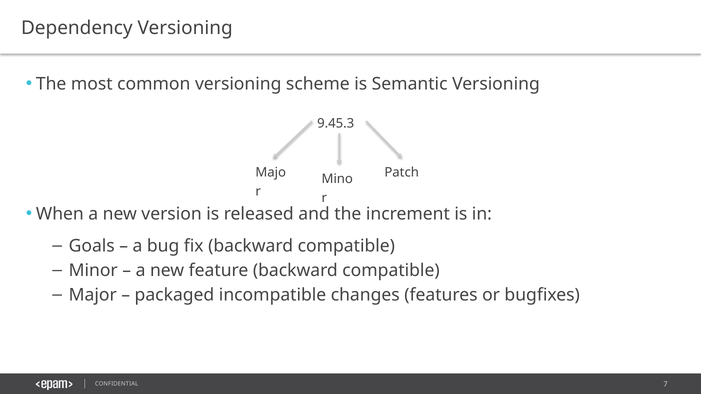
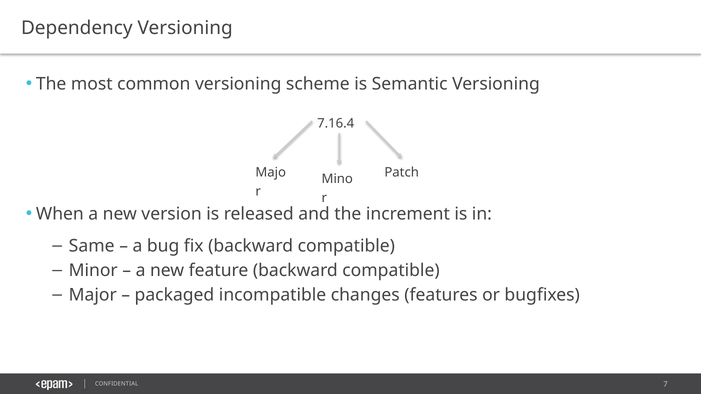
9.45.3: 9.45.3 -> 7.16.4 (336, 124)
Goals: Goals -> Same (92, 246)
